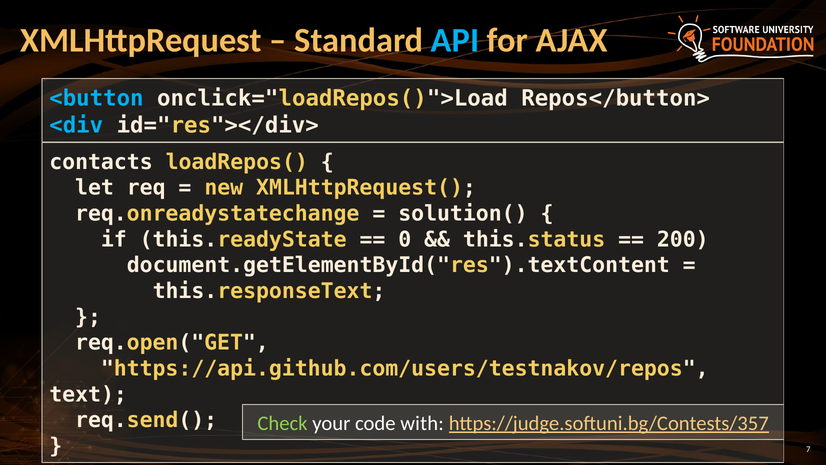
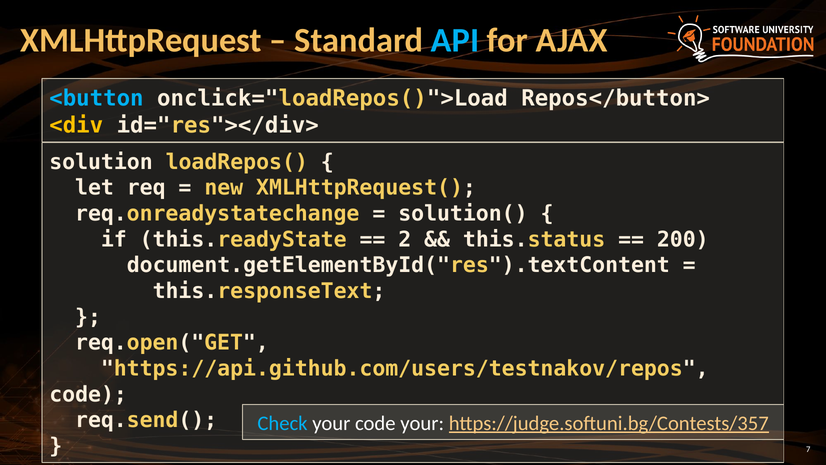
<div colour: light blue -> yellow (76, 125)
contacts: contacts -> solution (101, 162)
0: 0 -> 2 (405, 239)
text: text -> code (88, 394)
Check colour: light green -> light blue (283, 423)
code with: with -> your (422, 423)
